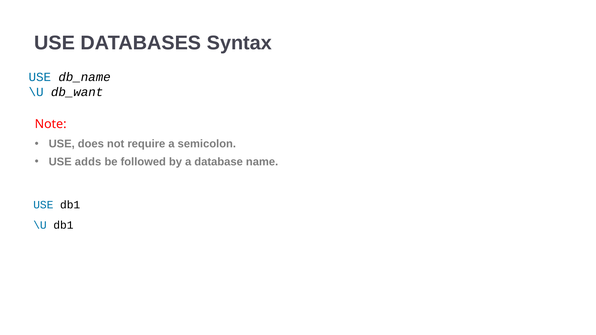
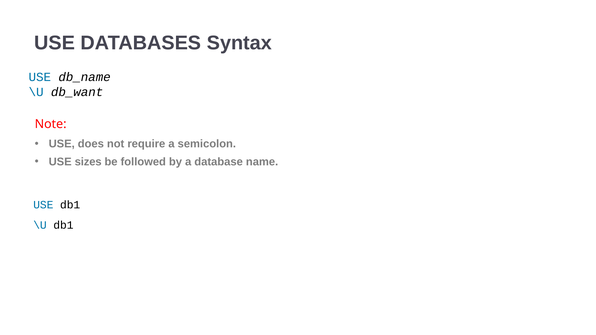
adds: adds -> sizes (88, 162)
